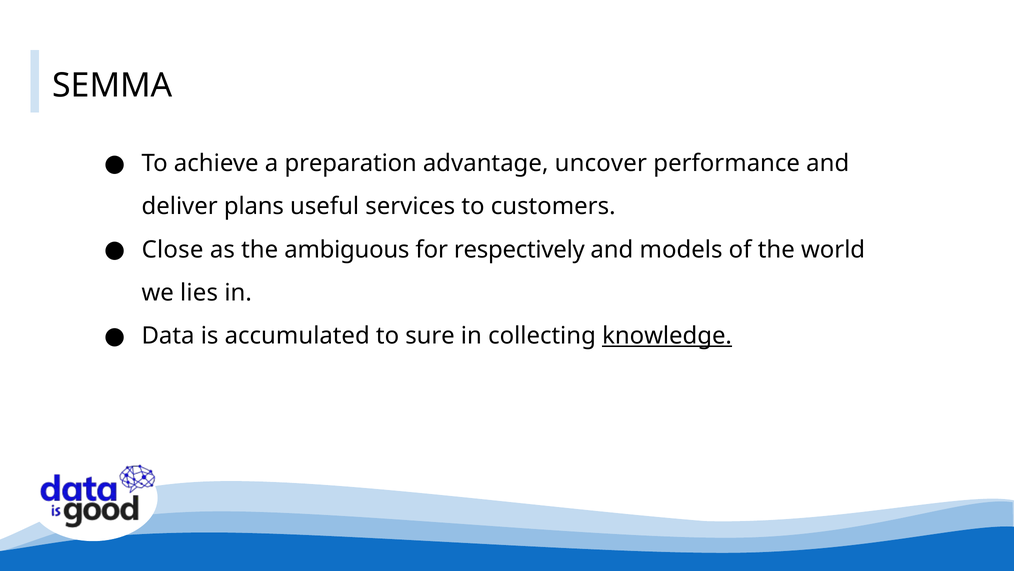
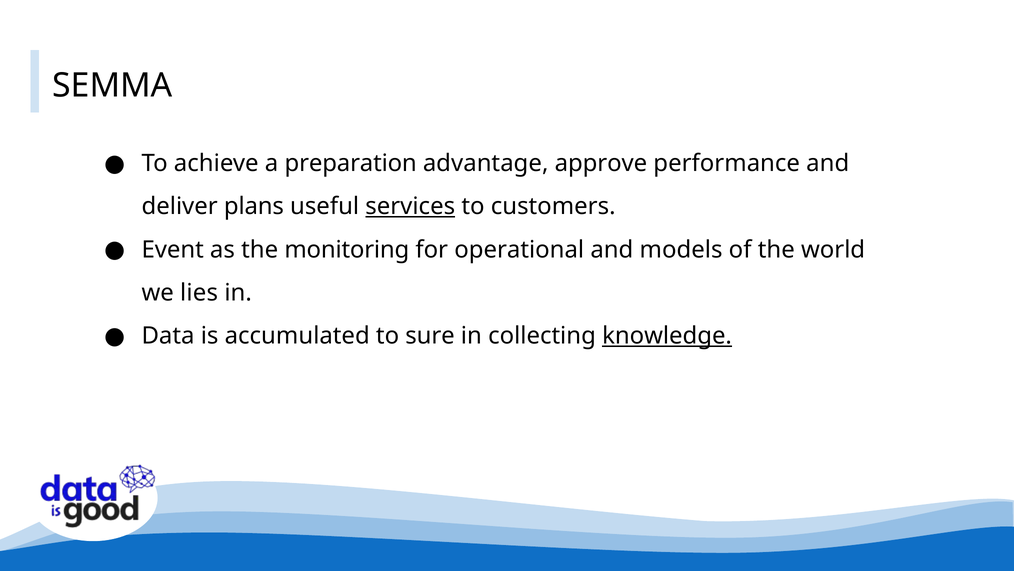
uncover: uncover -> approve (601, 163)
services underline: none -> present (410, 206)
Close: Close -> Event (173, 249)
ambiguous: ambiguous -> monitoring (347, 249)
respectively: respectively -> operational (519, 249)
